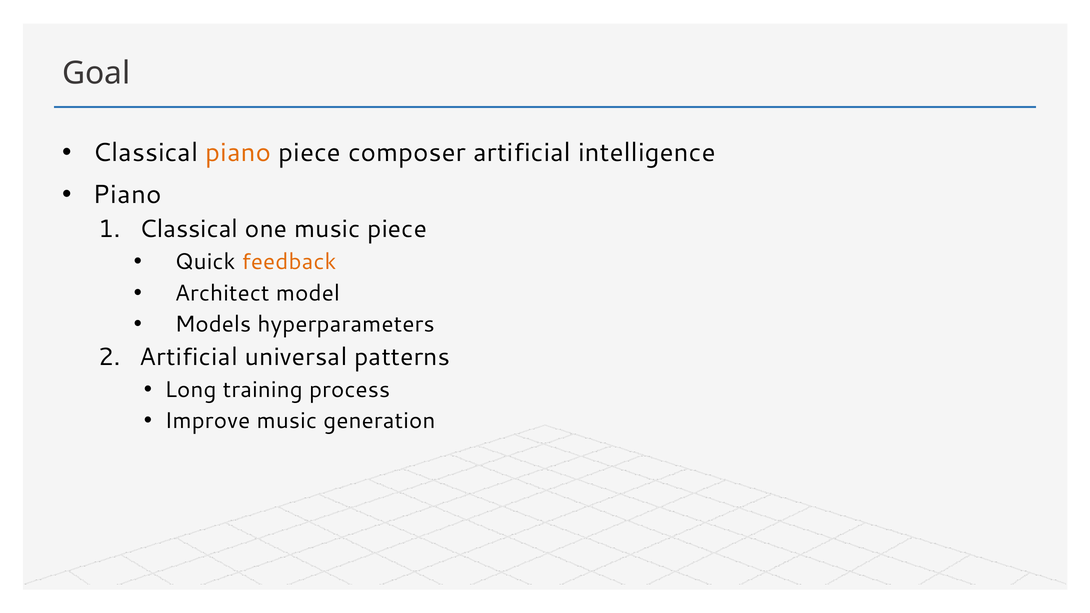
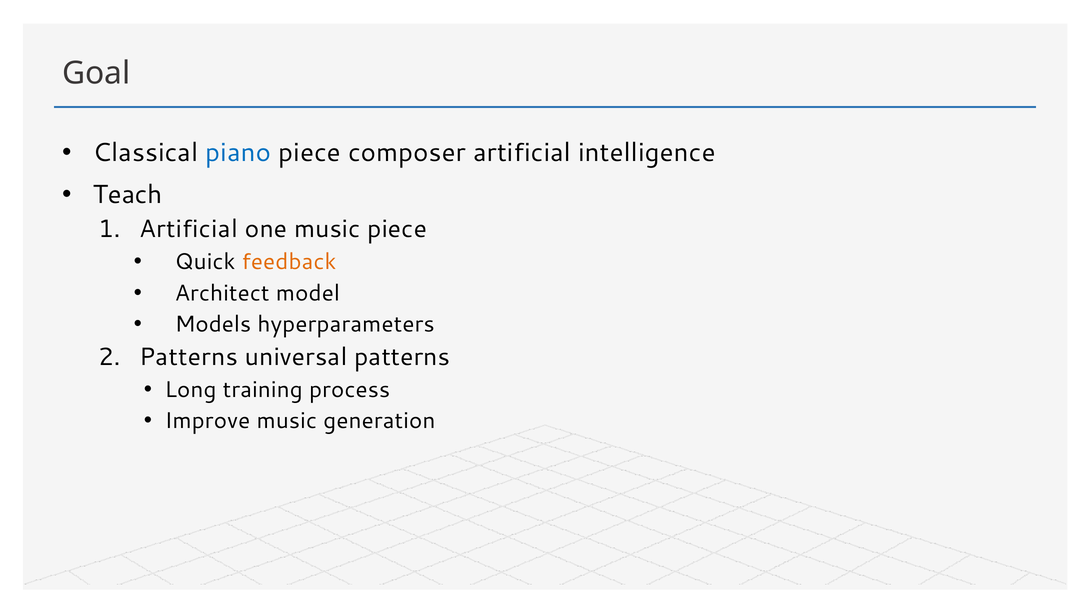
piano colour: orange -> blue (238, 153)
Piano: Piano -> Teach (128, 195)
Classical: Classical -> Artificial (188, 229)
Artificial: Artificial -> Patterns (188, 357)
